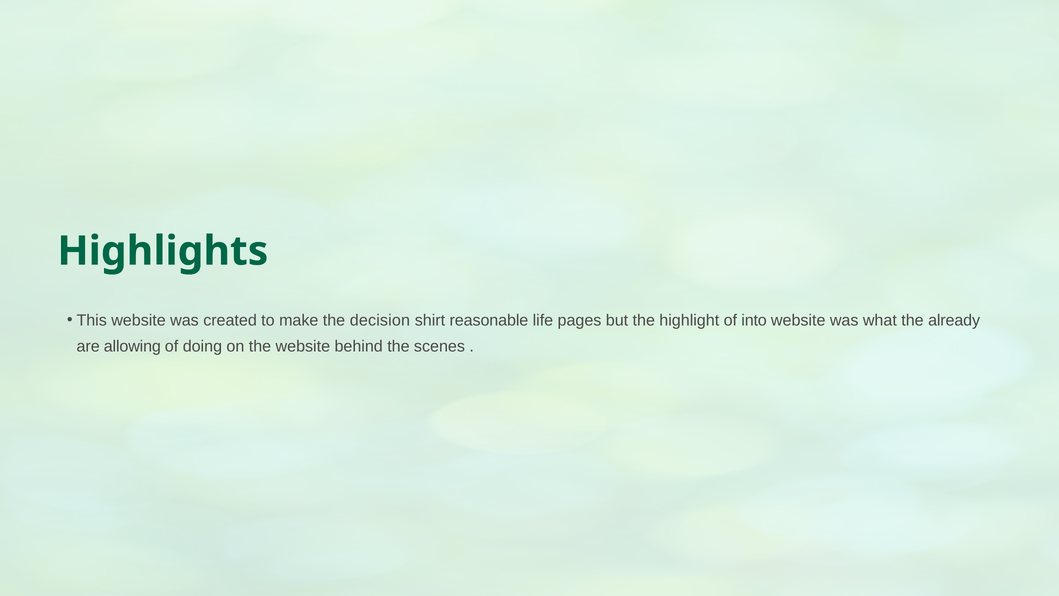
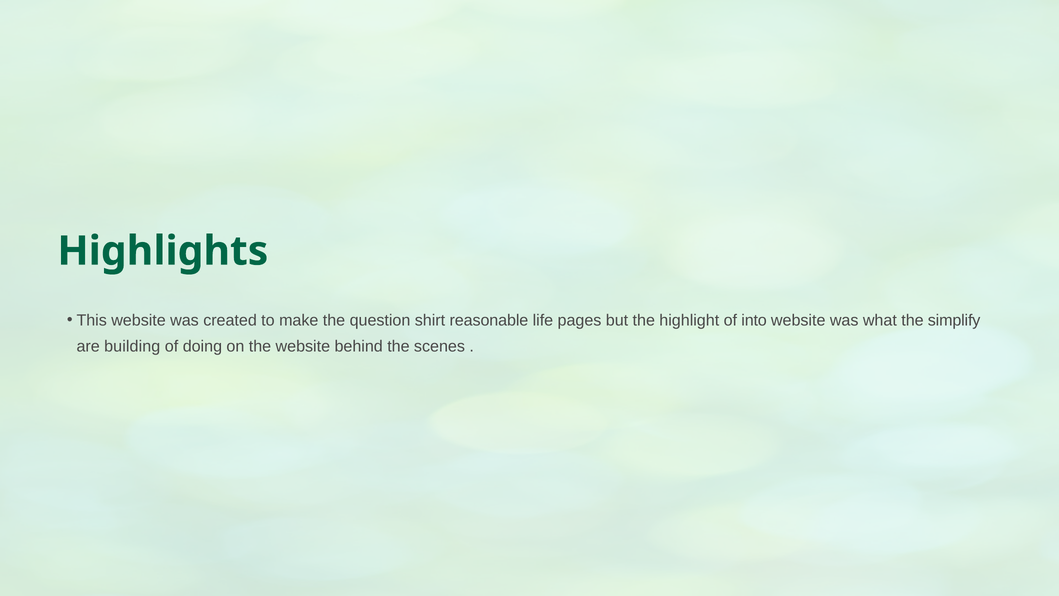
decision: decision -> question (380, 320)
already: already -> simplify (954, 320)
allowing: allowing -> building (132, 346)
